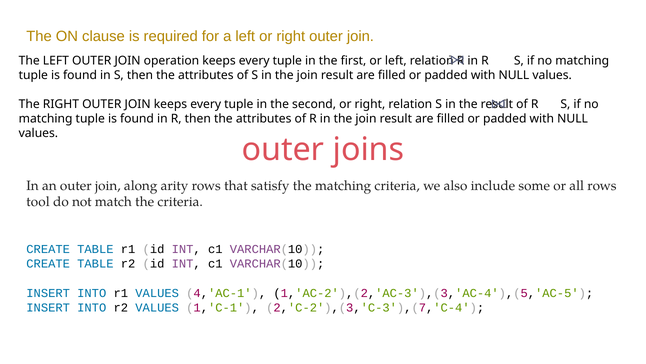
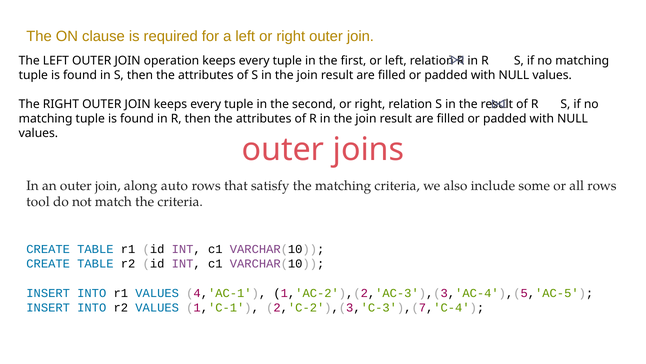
arity: arity -> auto (174, 185)
